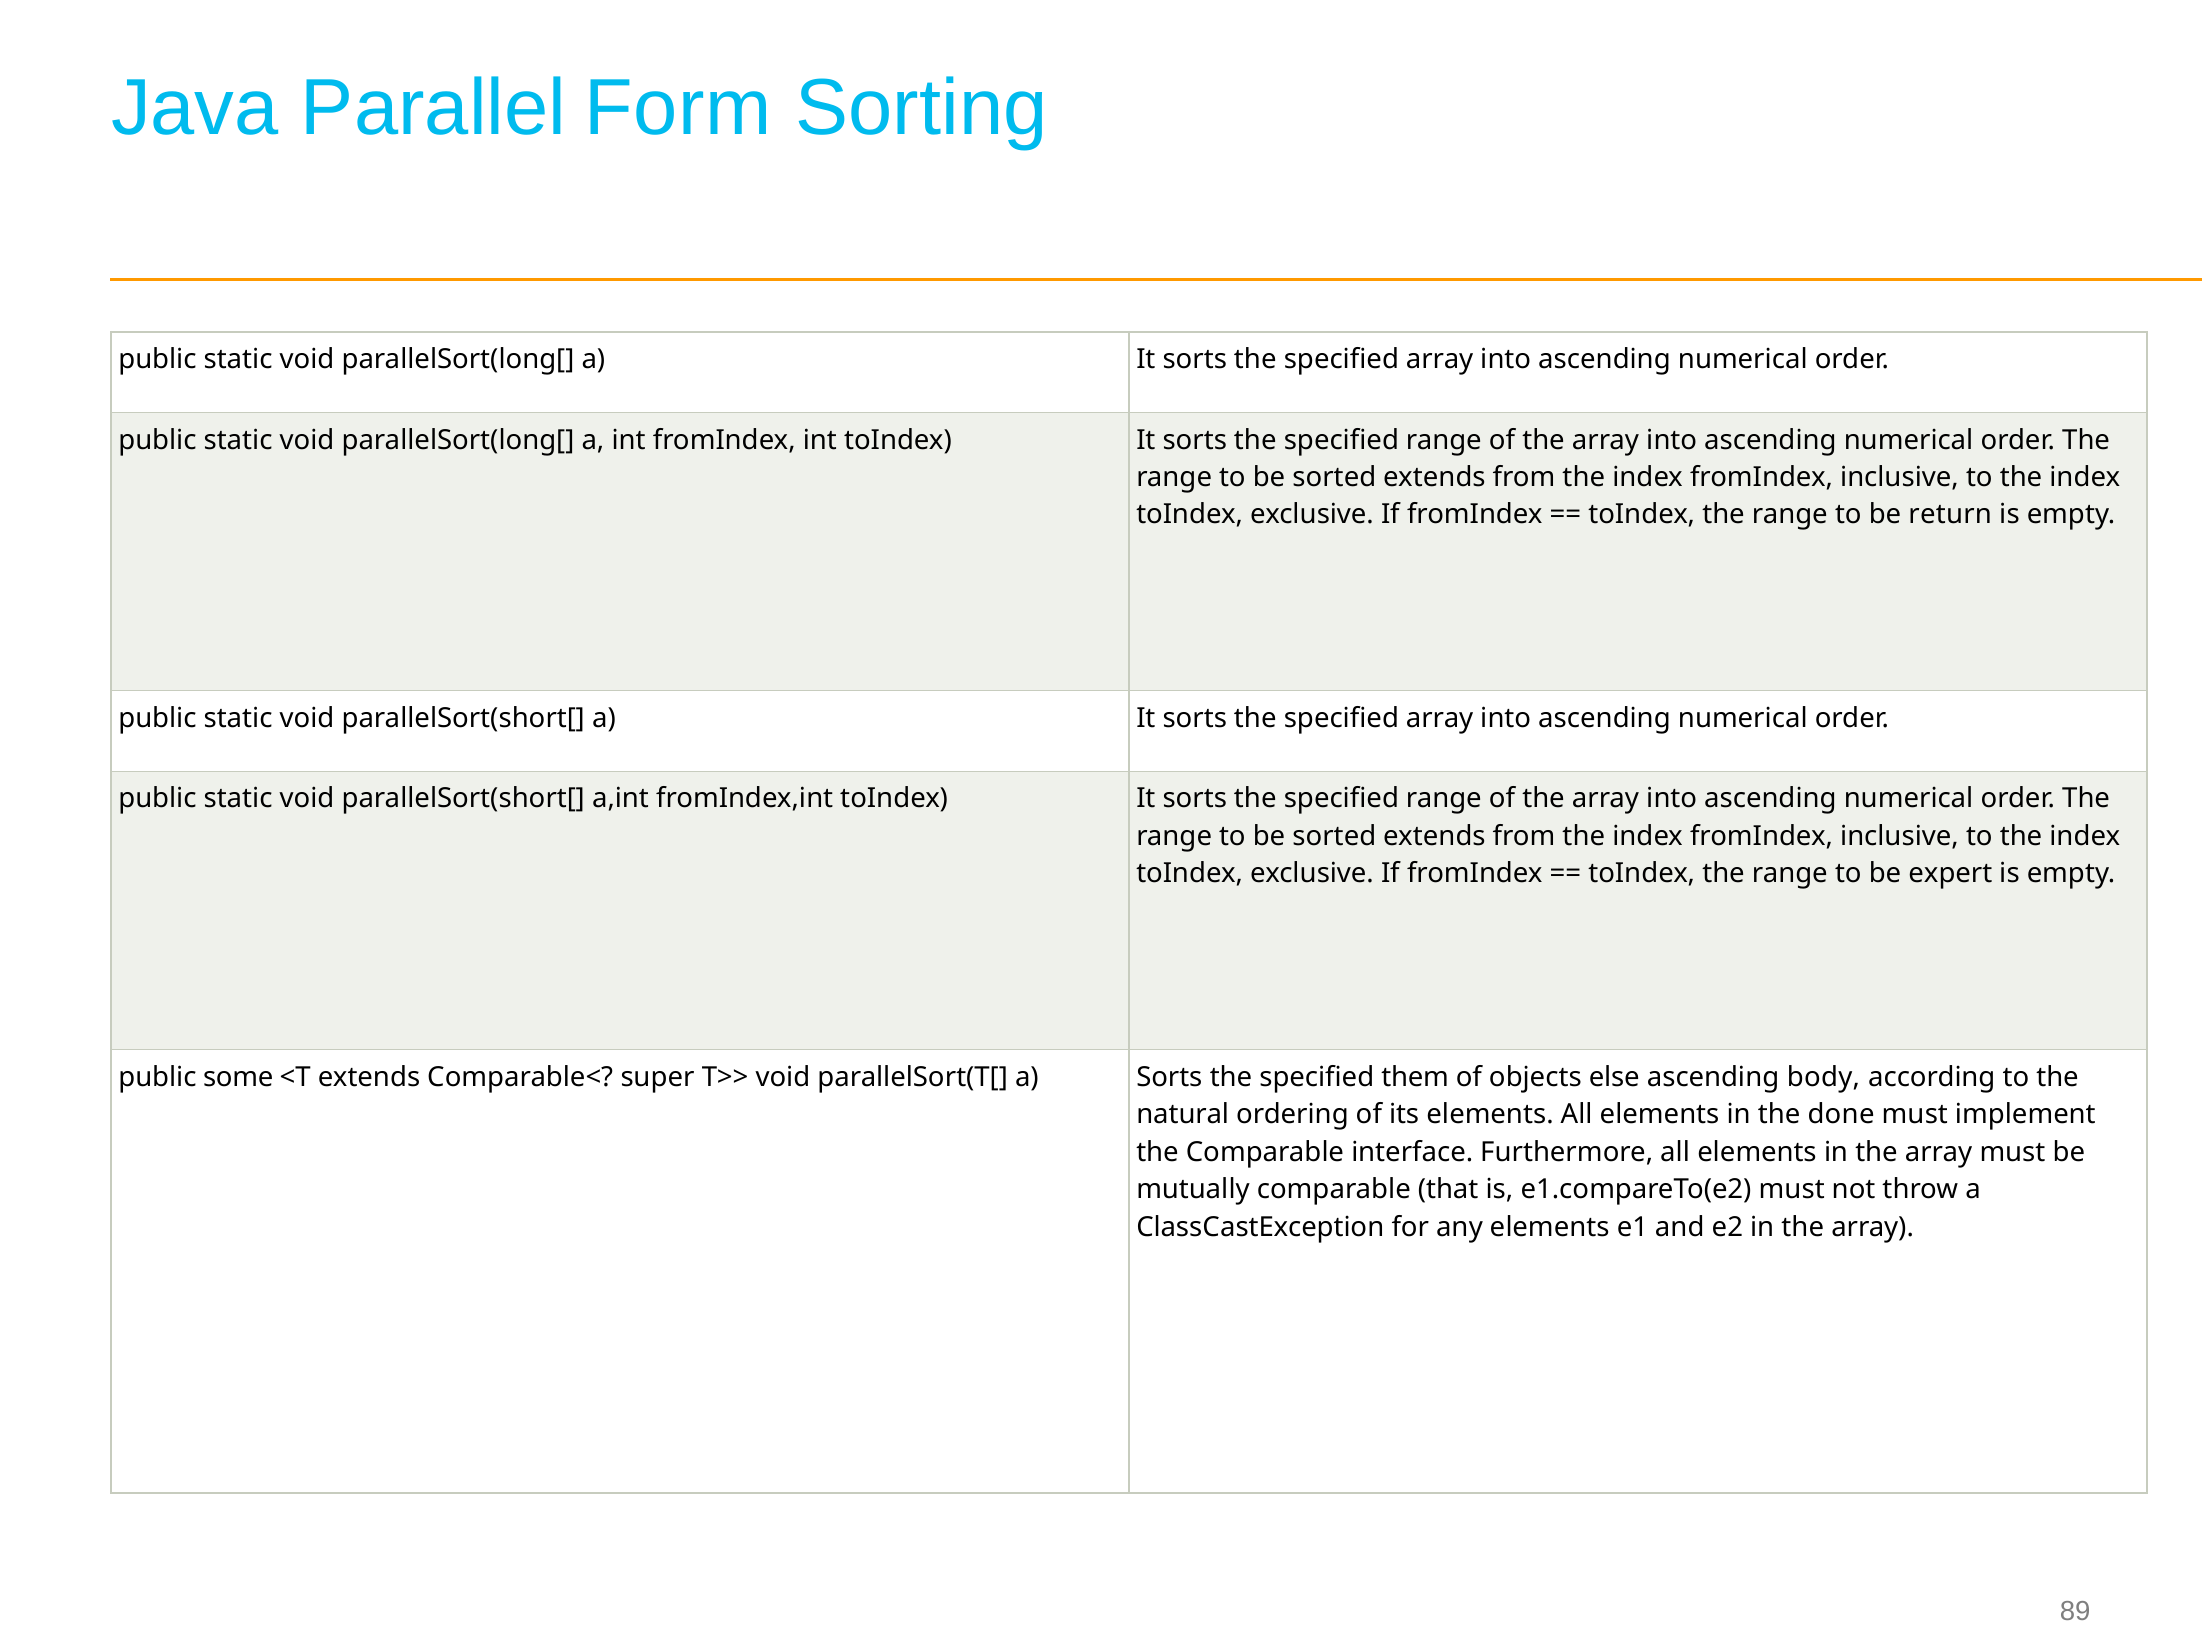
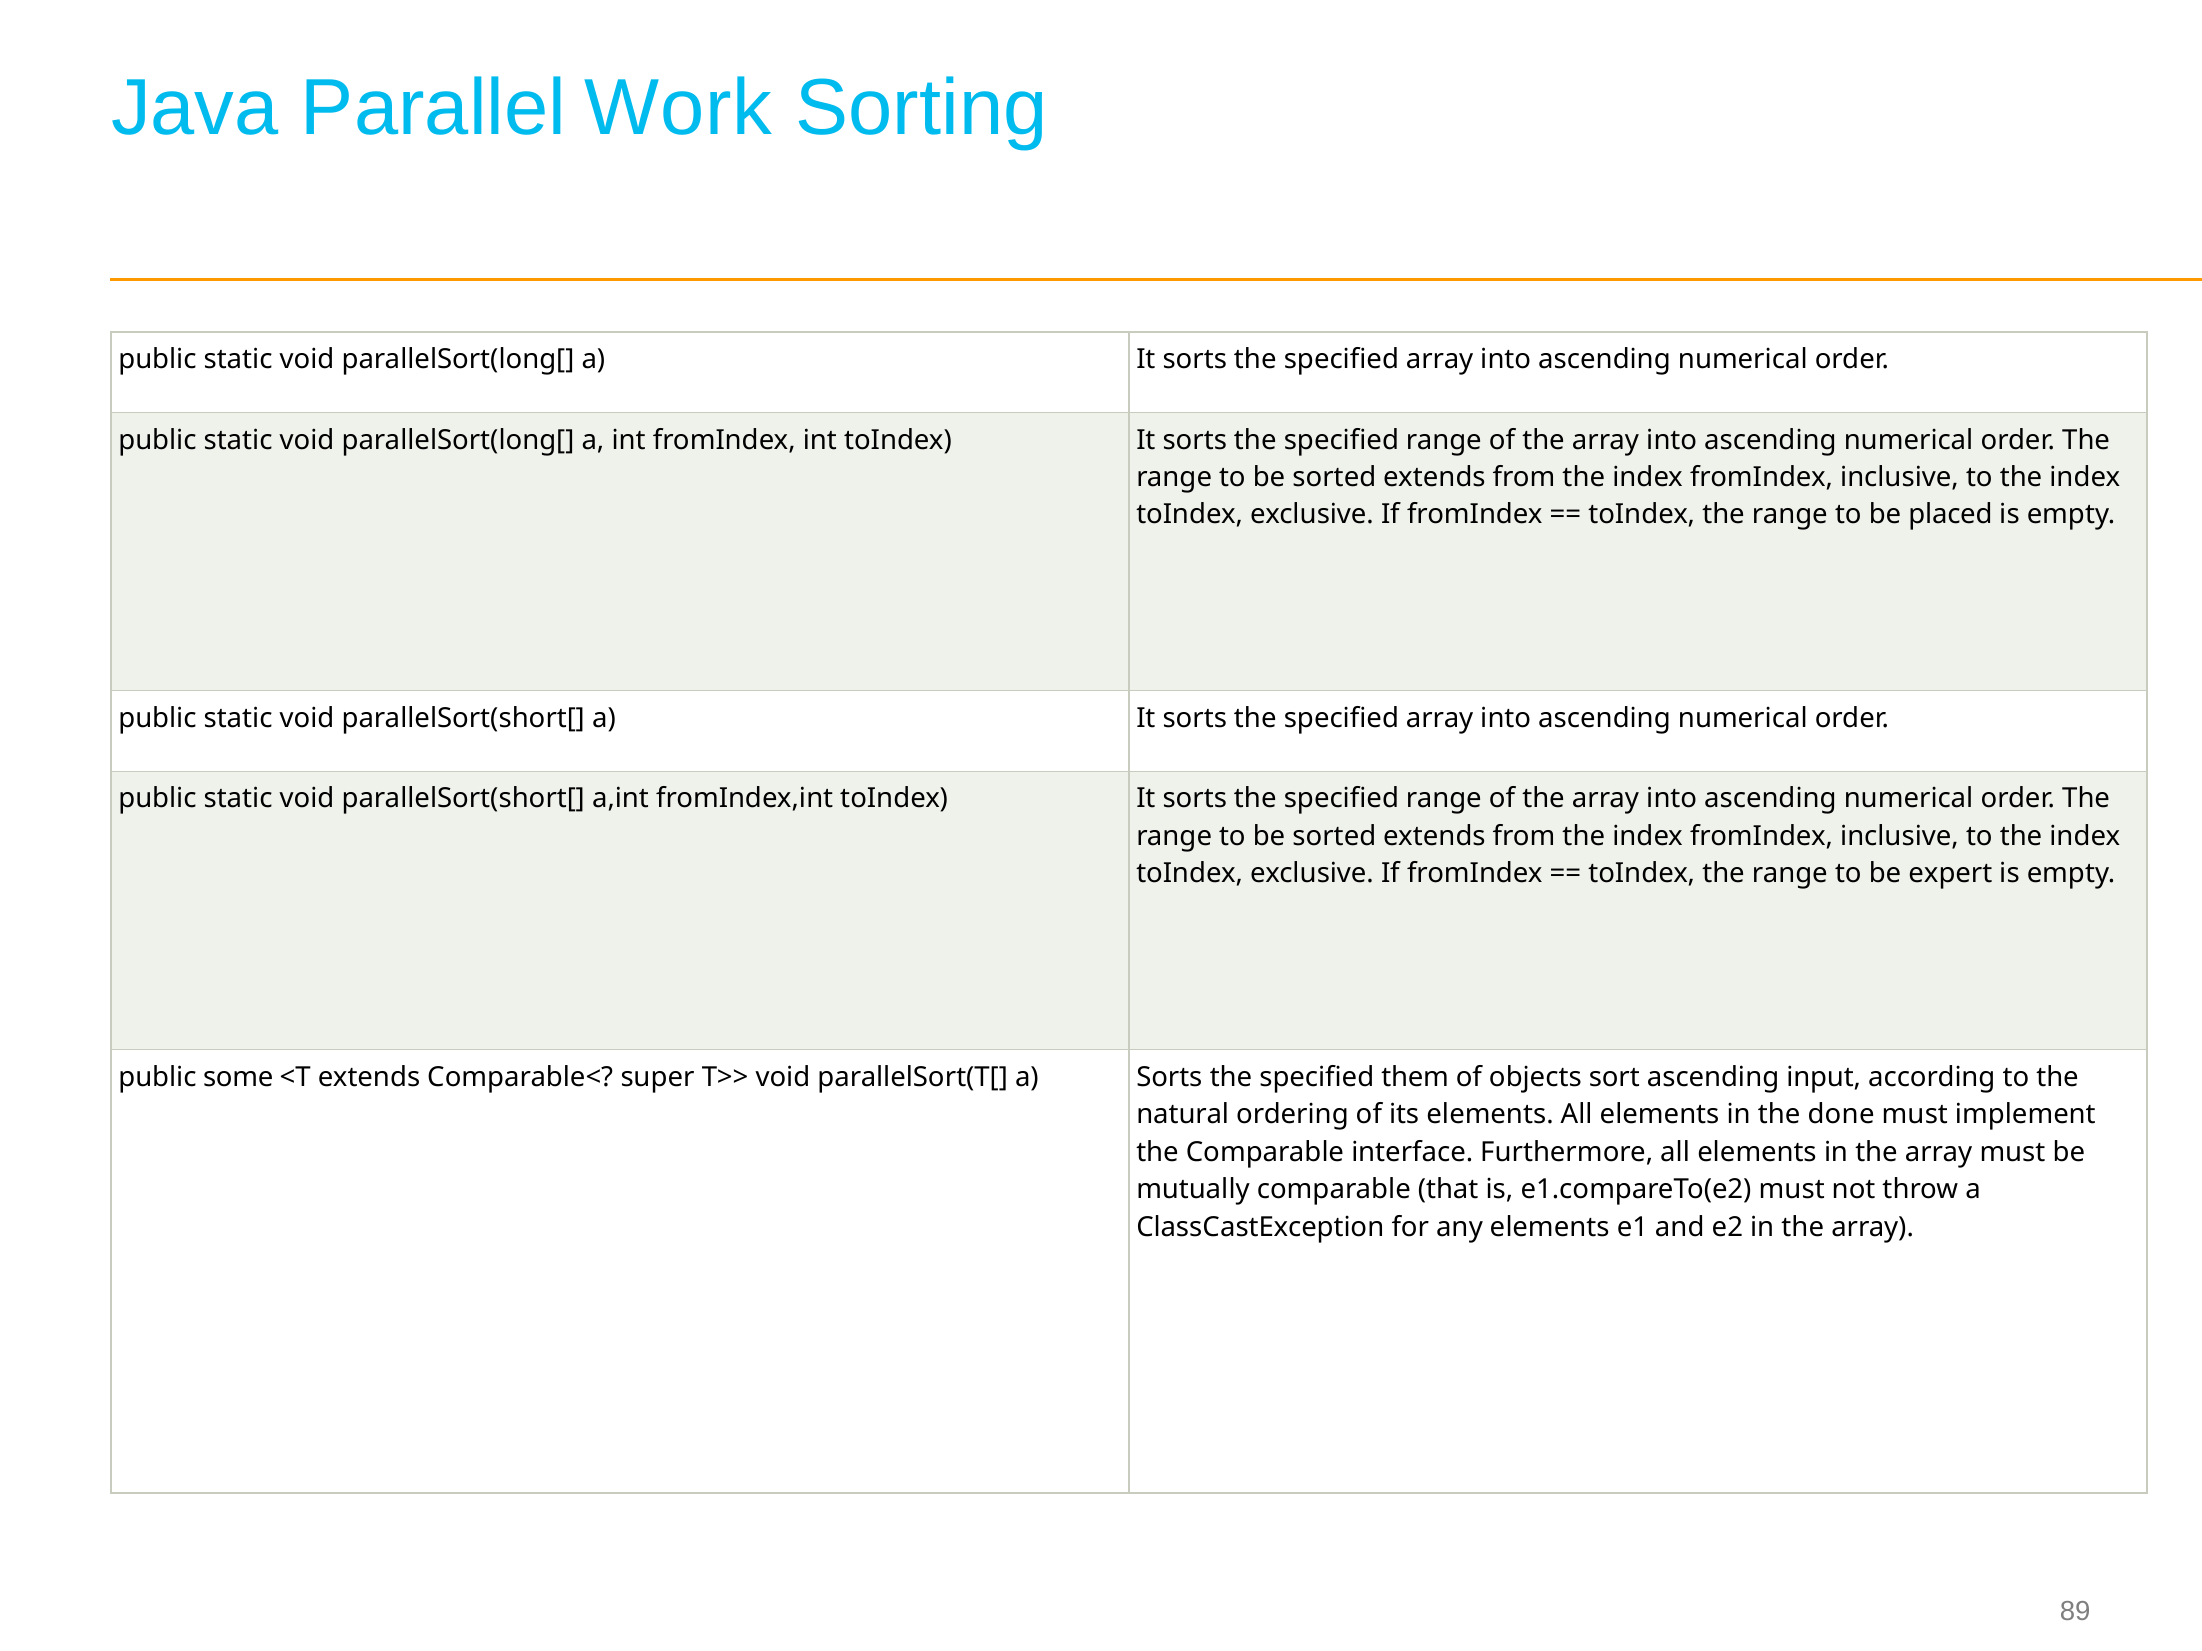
Form: Form -> Work (678, 108)
return: return -> placed (1950, 515)
else: else -> sort (1614, 1078)
body: body -> input (1824, 1078)
